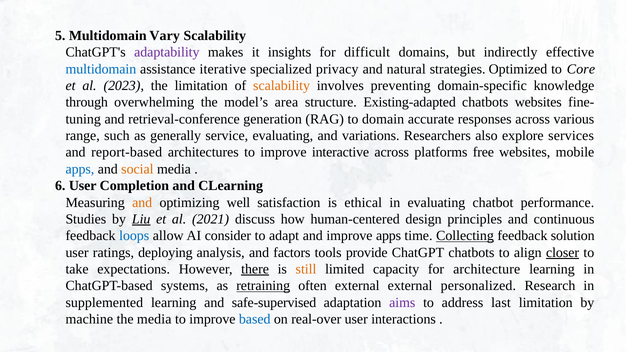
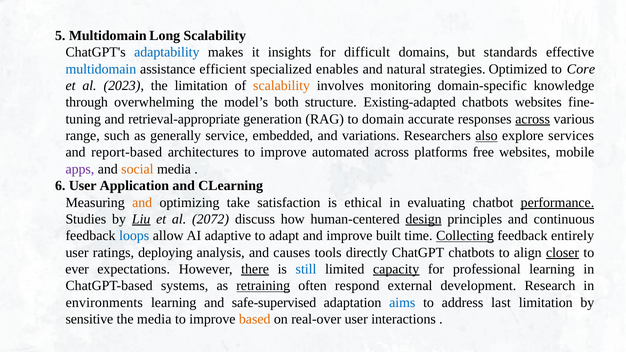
Vary: Vary -> Long (165, 36)
adaptability colour: purple -> blue (167, 52)
indirectly: indirectly -> standards (511, 52)
iterative: iterative -> efficient (223, 69)
privacy: privacy -> enables (337, 69)
preventing: preventing -> monitoring (401, 86)
area: area -> both (287, 102)
retrieval-conference: retrieval-conference -> retrieval-appropriate (184, 119)
across underline: none -> present (533, 119)
service evaluating: evaluating -> embedded (283, 136)
also underline: none -> present (486, 136)
interactive: interactive -> automated (341, 152)
apps colour: blue -> purple (80, 169)
Completion: Completion -> Application (134, 186)
well: well -> take (238, 203)
performance underline: none -> present (557, 203)
2021: 2021 -> 2072 (211, 219)
design underline: none -> present (424, 219)
consider: consider -> adaptive (228, 236)
improve apps: apps -> built (389, 236)
solution: solution -> entirely (573, 236)
factors: factors -> causes (292, 253)
provide: provide -> directly (367, 253)
take: take -> ever (77, 269)
still colour: orange -> blue (306, 269)
capacity underline: none -> present (396, 269)
architecture: architecture -> professional (487, 269)
often external: external -> respond (357, 286)
personalized: personalized -> development (478, 286)
supplemented: supplemented -> environments (104, 303)
aims colour: purple -> blue (402, 303)
machine: machine -> sensitive (89, 319)
based colour: blue -> orange (255, 319)
